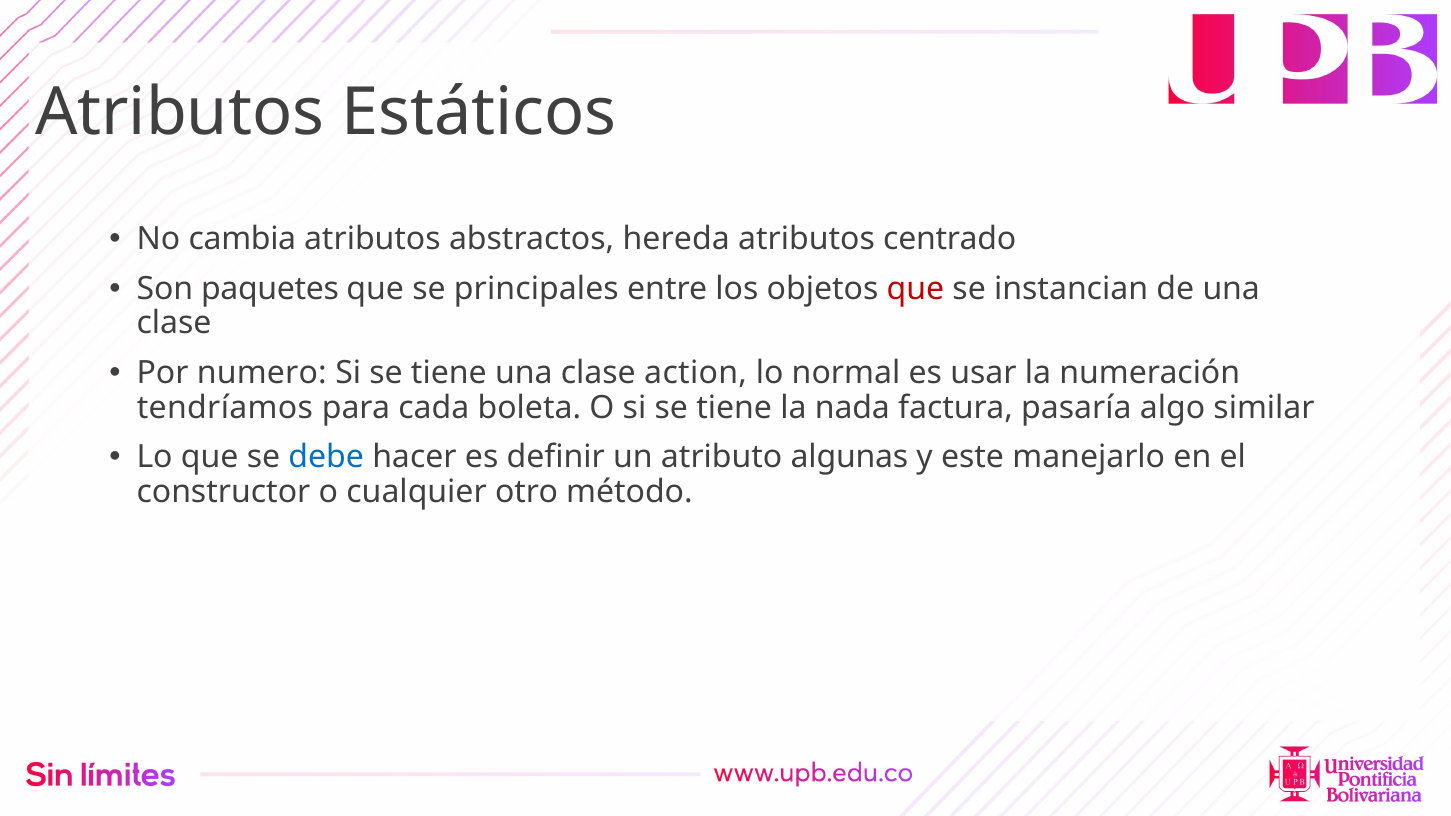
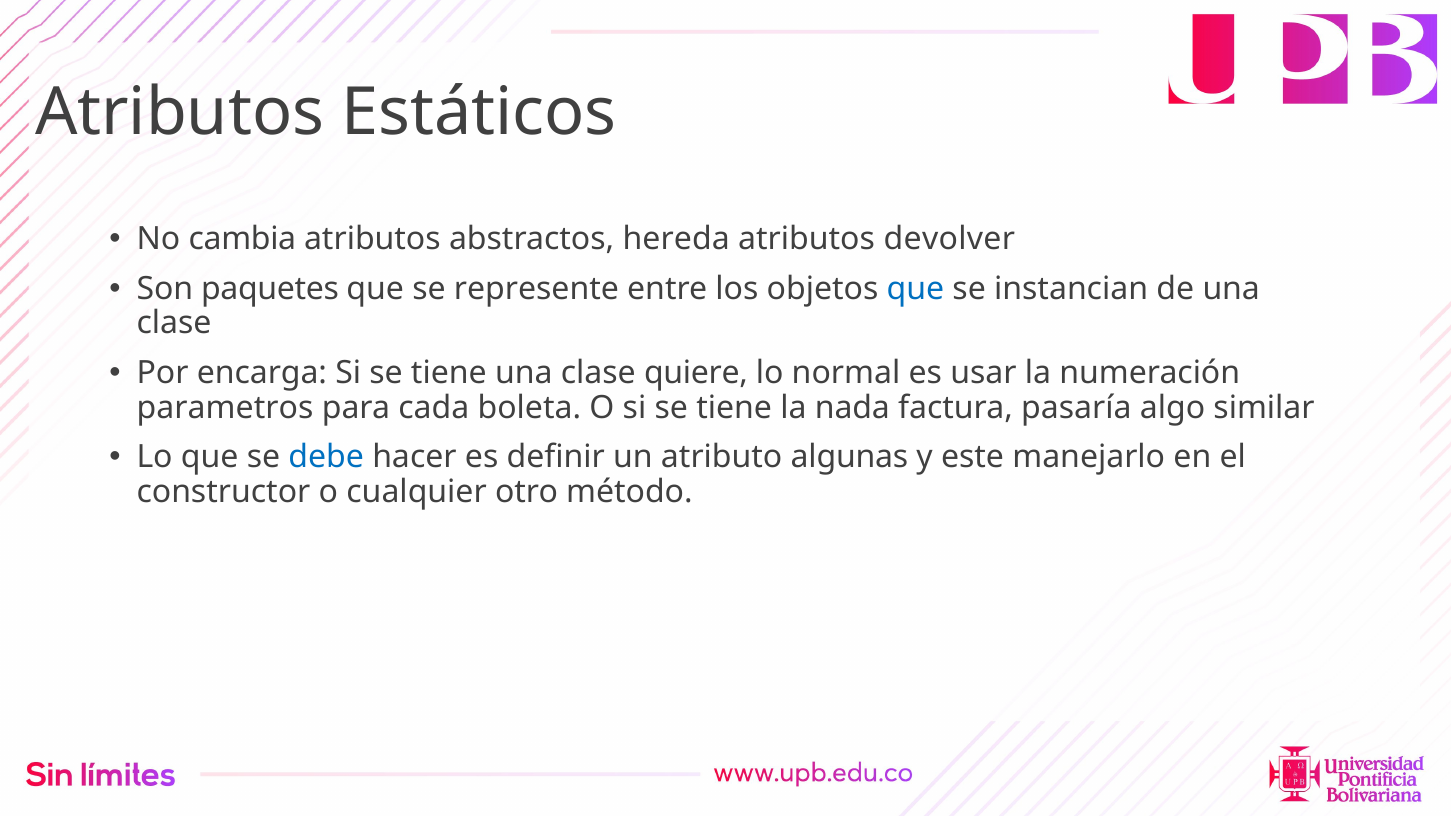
centrado: centrado -> devolver (949, 239)
principales: principales -> represente (536, 289)
que colour: red -> blue (915, 289)
numero: numero -> encarga (262, 373)
action: action -> quiere (696, 373)
tendríamos: tendríamos -> parametros (225, 408)
